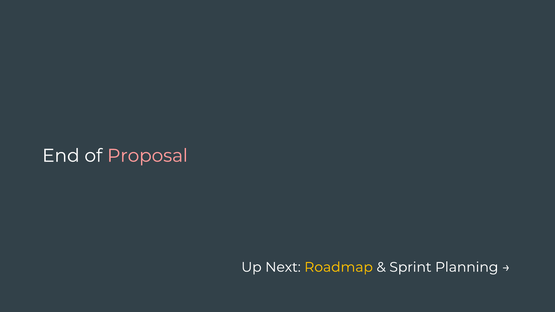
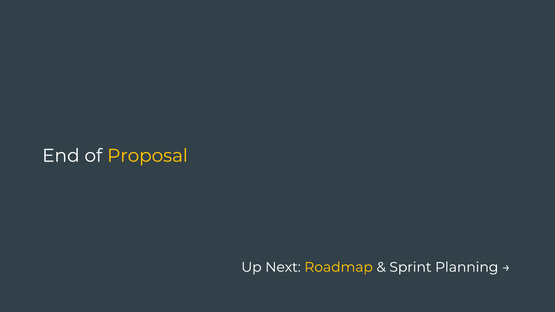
Proposal colour: pink -> yellow (148, 156)
